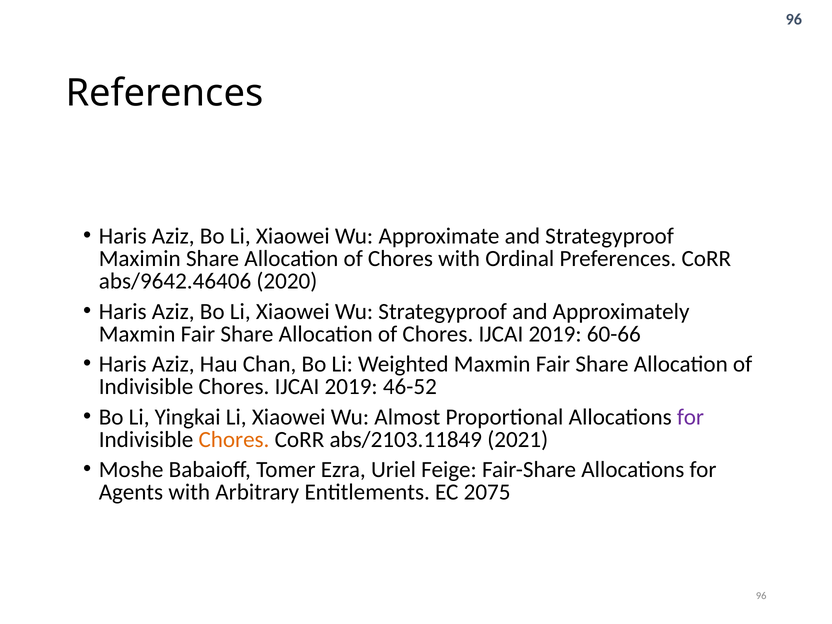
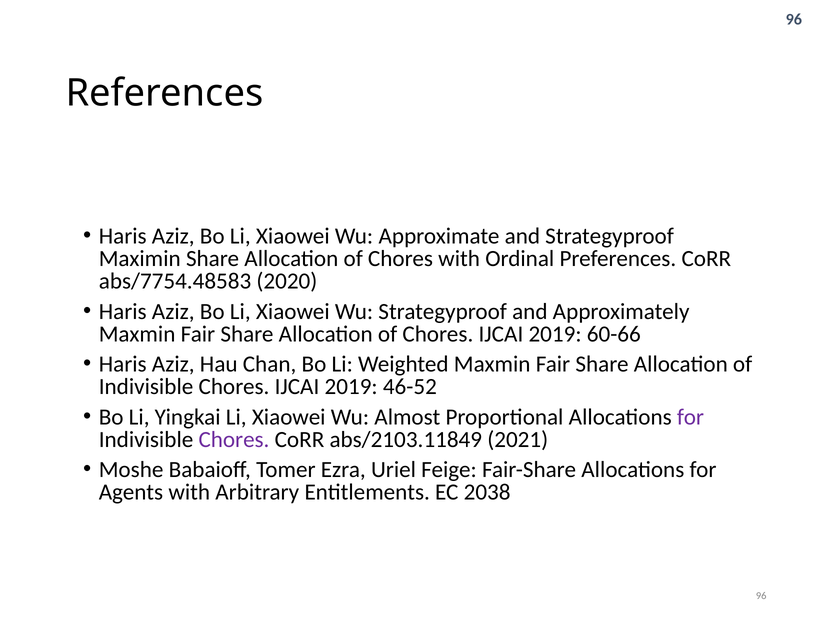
abs/9642.46406: abs/9642.46406 -> abs/7754.48583 (175, 281)
Chores colour: orange -> purple (234, 440)
2075: 2075 -> 2038 (487, 492)
